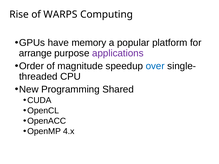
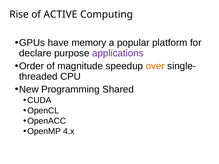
WARPS: WARPS -> ACTIVE (60, 15)
arrange: arrange -> declare (35, 53)
over colour: blue -> orange (155, 66)
